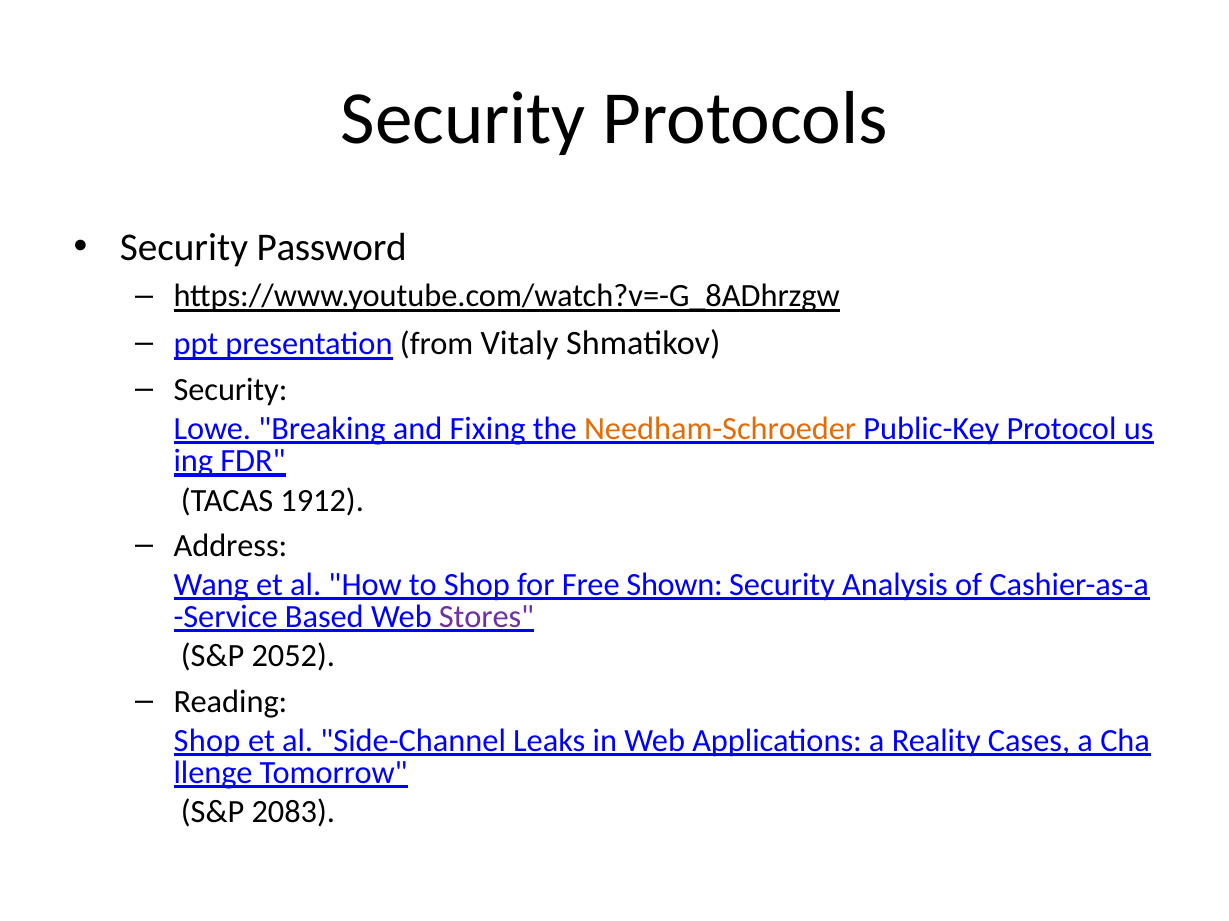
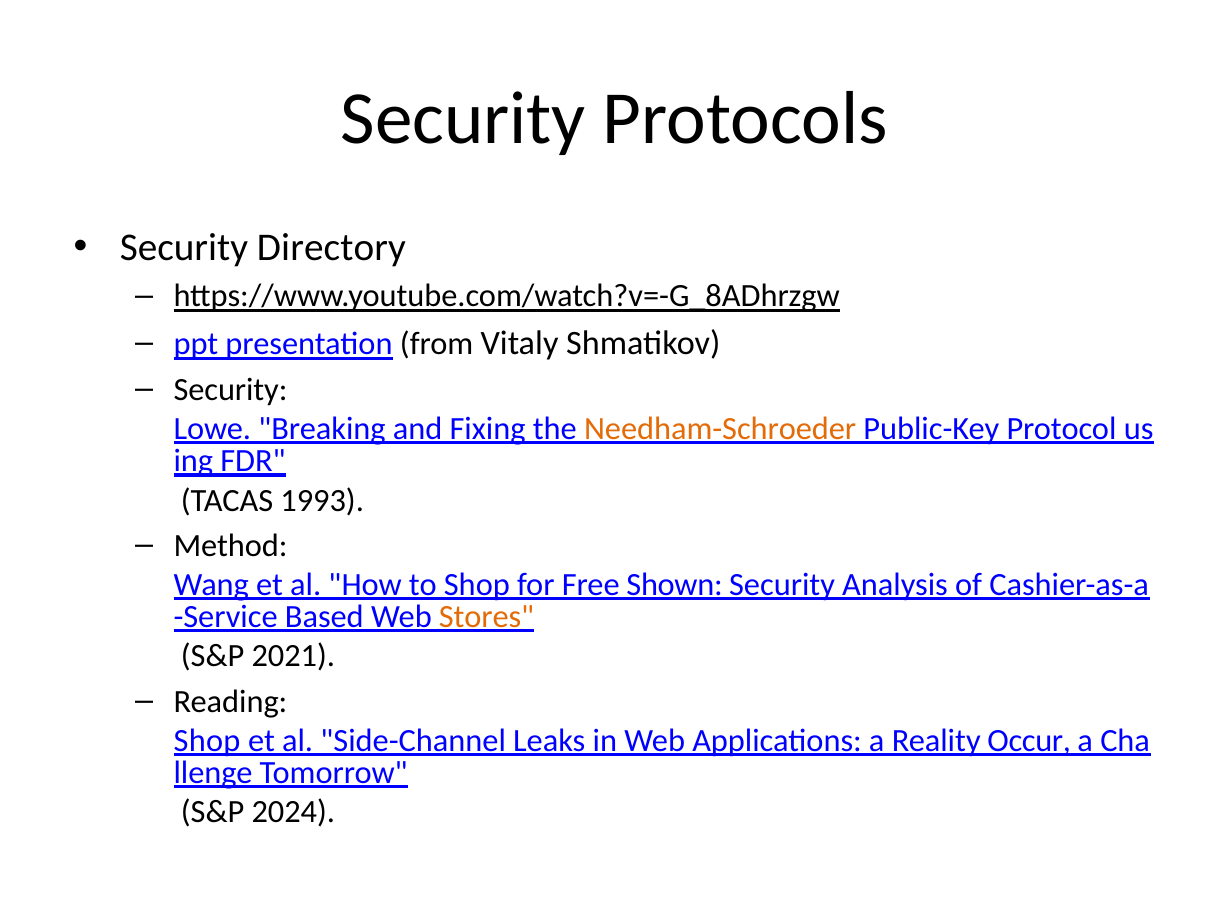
Password: Password -> Directory (331, 248)
1912: 1912 -> 1993 (322, 501)
Address: Address -> Method (231, 546)
Stores colour: purple -> orange (487, 617)
2052: 2052 -> 2021 (293, 657)
Cases: Cases -> Occur (1029, 741)
2083: 2083 -> 2024 (293, 813)
